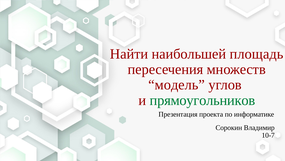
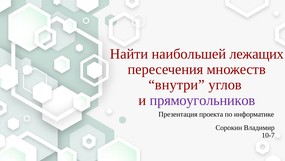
площадь: площадь -> лежащих (257, 54)
модель: модель -> внутри (177, 84)
прямоугольников colour: green -> purple (202, 100)
